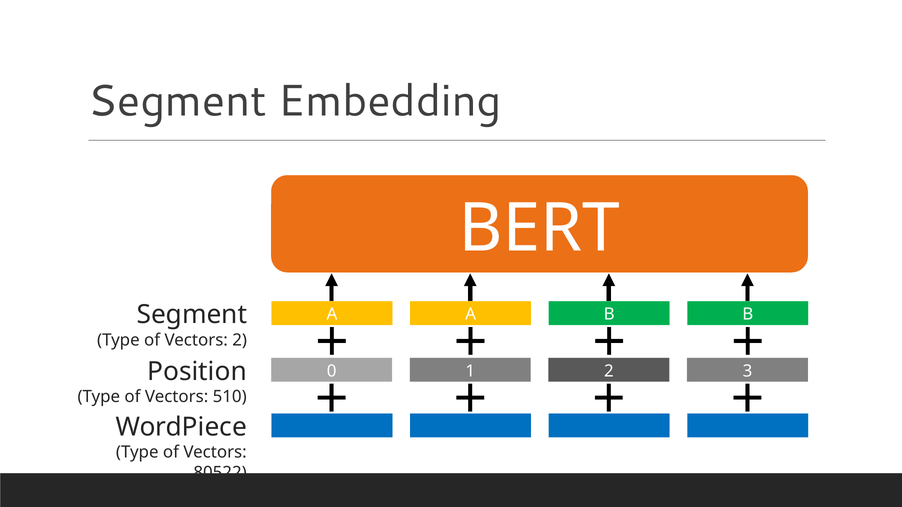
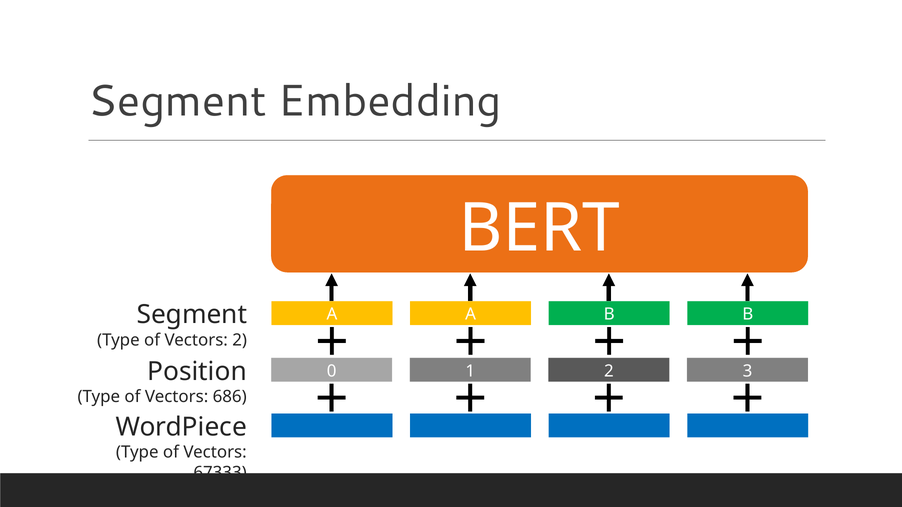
510: 510 -> 686 (230, 397)
80522: 80522 -> 67333 (220, 473)
